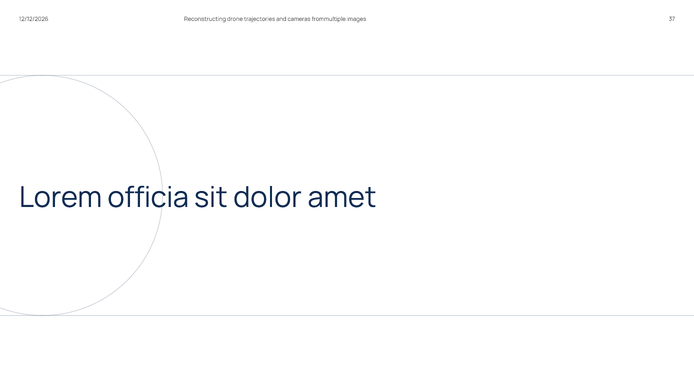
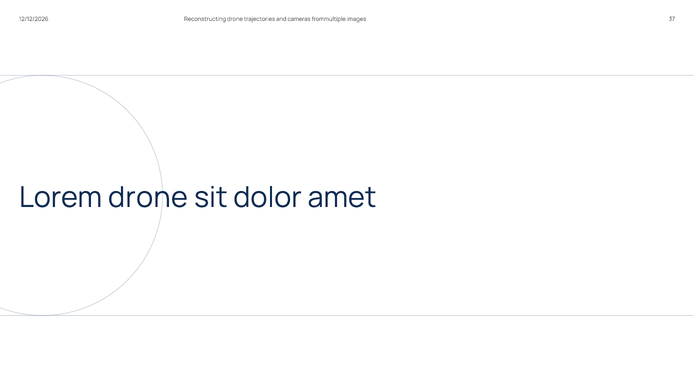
Lorem officia: officia -> drone (148, 198)
